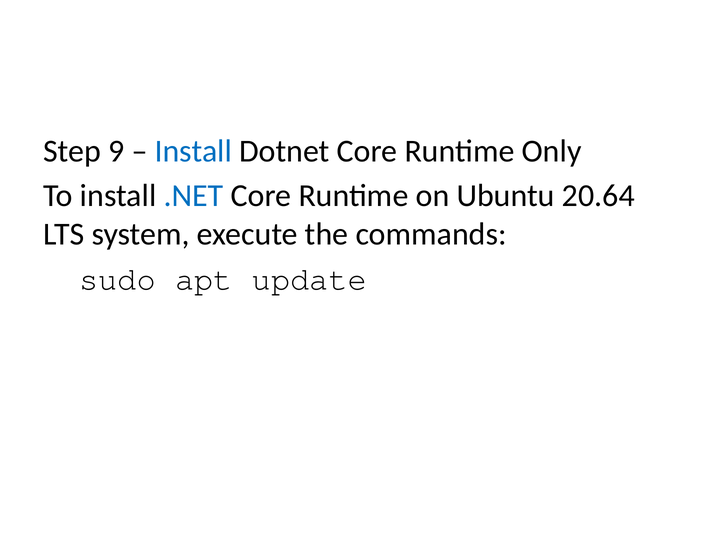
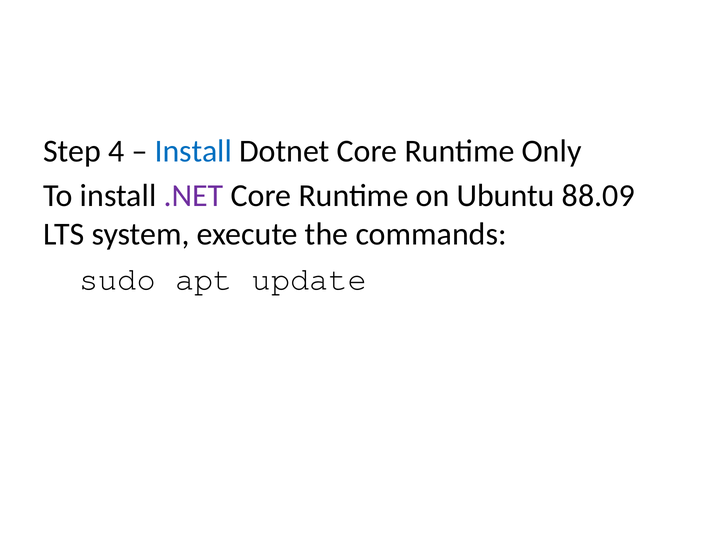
9: 9 -> 4 (116, 151)
.NET colour: blue -> purple (194, 196)
20.64: 20.64 -> 88.09 (598, 196)
